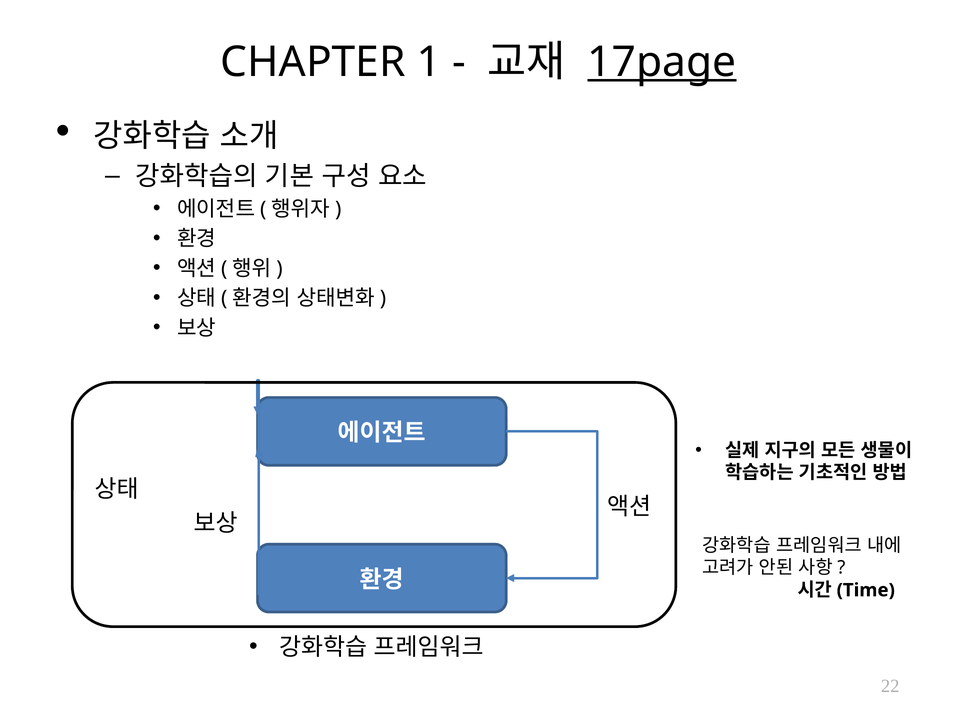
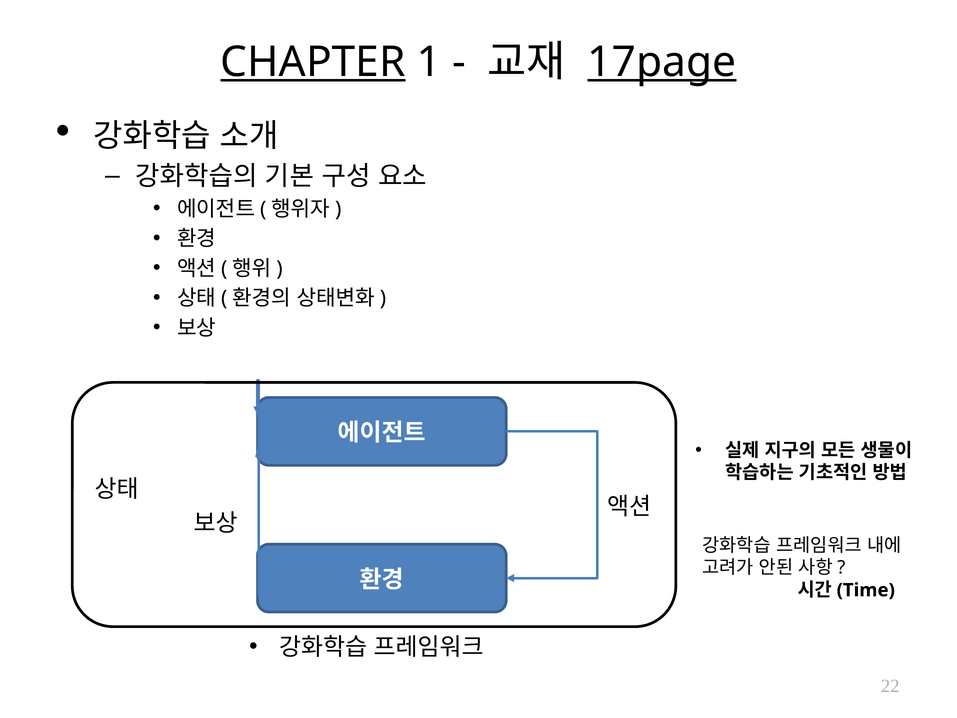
CHAPTER underline: none -> present (313, 62)
